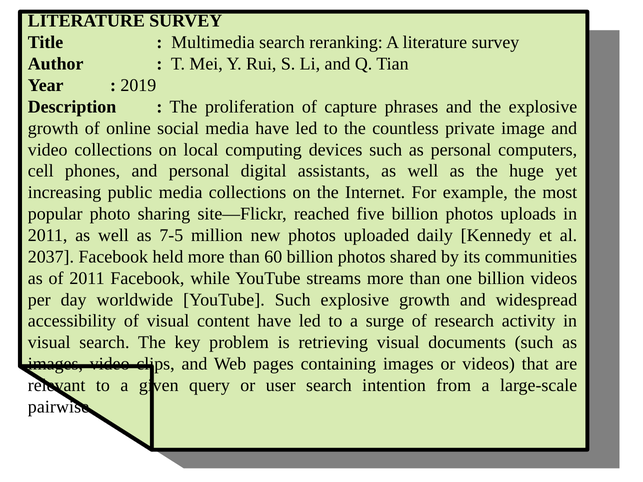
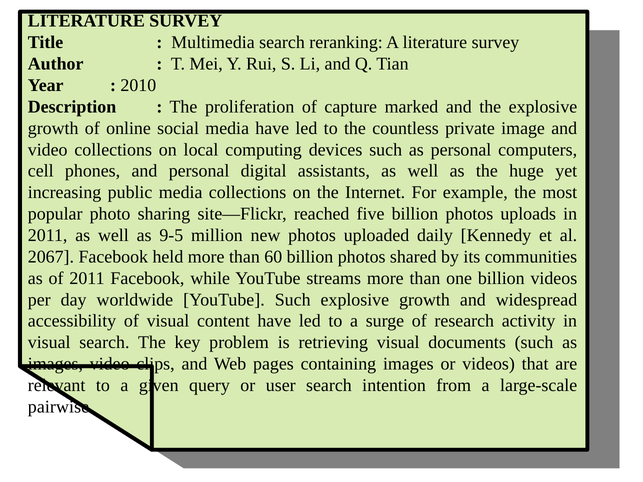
2019: 2019 -> 2010 (138, 85)
phrases: phrases -> marked (411, 107)
7-5: 7-5 -> 9-5 (171, 235)
2037: 2037 -> 2067 (51, 257)
